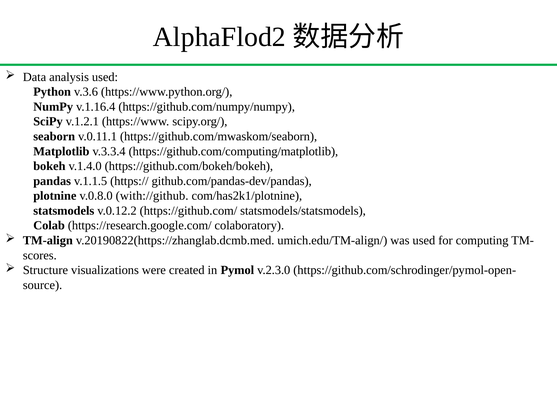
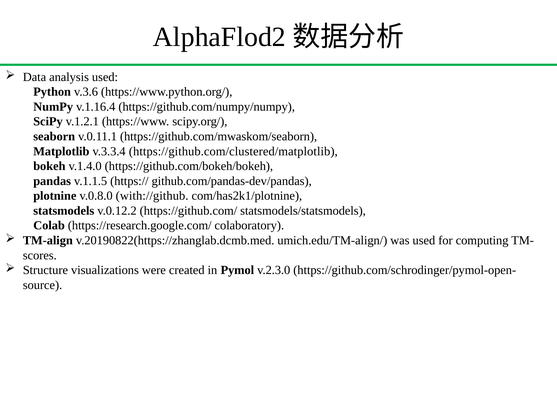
https://github.com/computing/matplotlib: https://github.com/computing/matplotlib -> https://github.com/clustered/matplotlib (233, 151)
